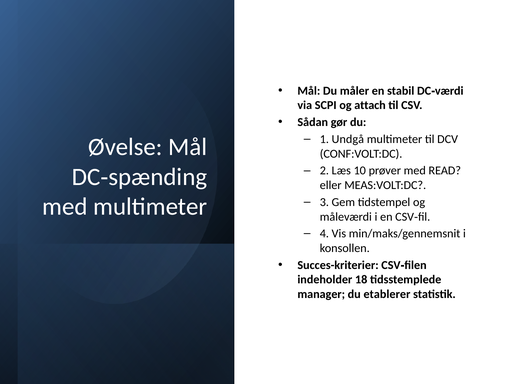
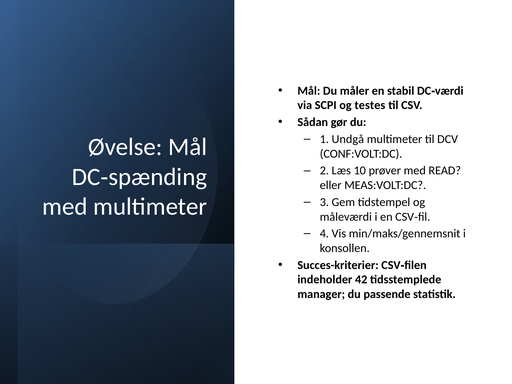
attach: attach -> testes (370, 105)
18: 18 -> 42 (361, 280)
etablerer: etablerer -> passende (387, 294)
